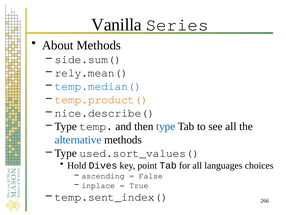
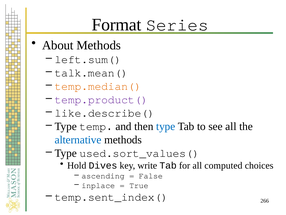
Vanilla: Vanilla -> Format (117, 25)
side.sum(: side.sum( -> left.sum( (88, 59)
rely.mean(: rely.mean( -> talk.mean( (91, 73)
temp.median( colour: blue -> orange (98, 86)
temp.product( colour: orange -> purple (101, 99)
nice.describe(: nice.describe( -> like.describe( (105, 113)
point: point -> write (147, 165)
languages: languages -> computed (223, 165)
